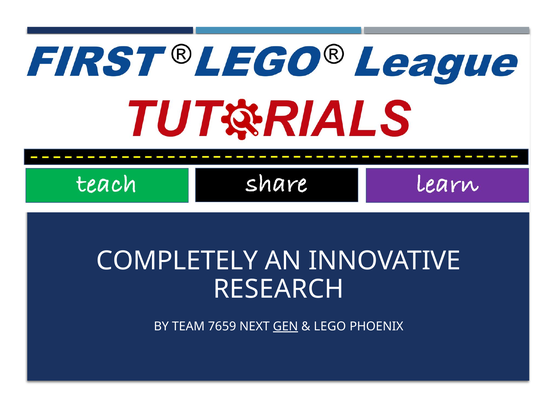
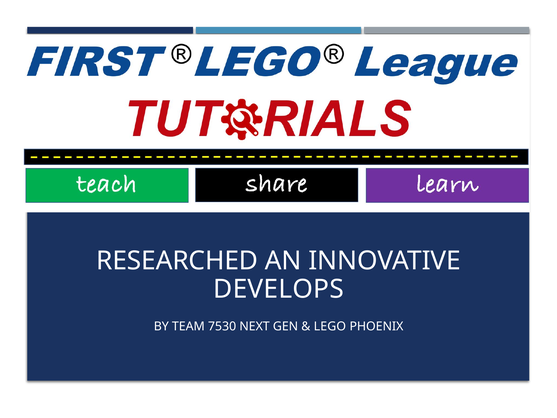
COMPLETELY: COMPLETELY -> RESEARCHED (177, 261)
RESEARCH: RESEARCH -> DEVELOPS (279, 289)
7659: 7659 -> 7530 (222, 326)
GEN underline: present -> none (285, 326)
